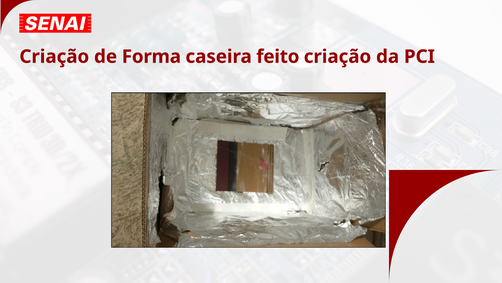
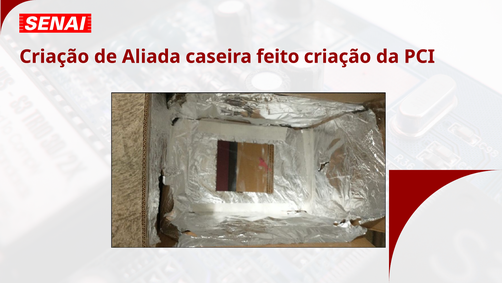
Forma: Forma -> Aliada (151, 57)
